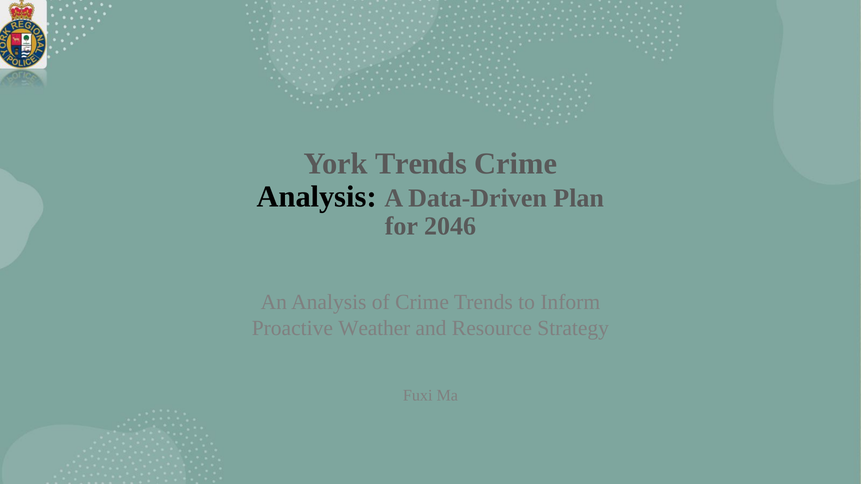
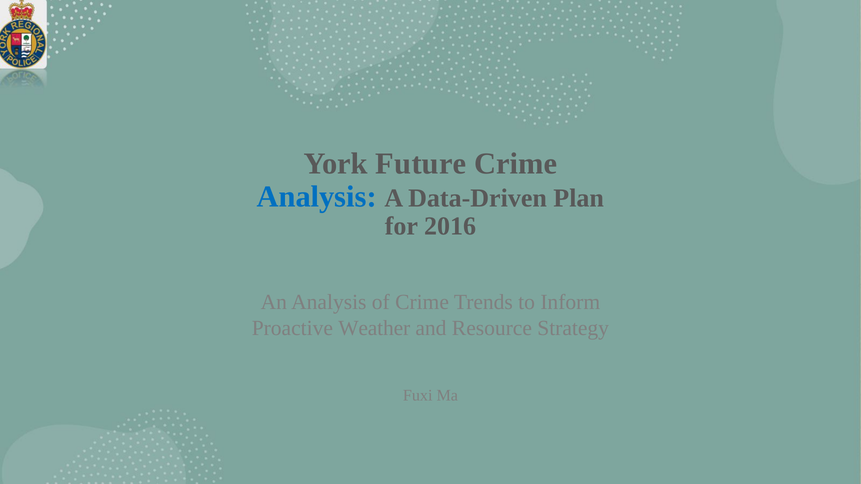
York Trends: Trends -> Future (421, 164)
Analysis colour: black -> blue (317, 197)
2046: 2046 -> 2016 (450, 227)
